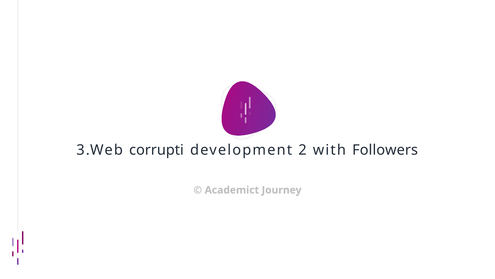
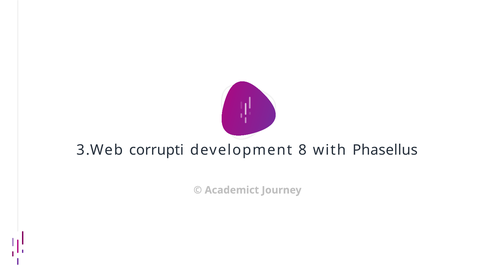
2: 2 -> 8 (302, 150)
Followers: Followers -> Phasellus (385, 150)
